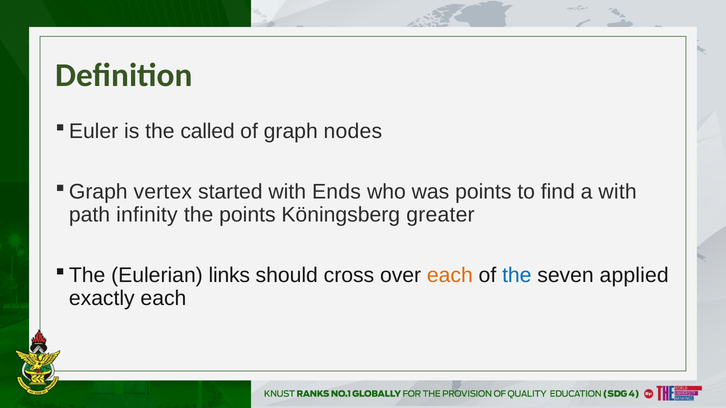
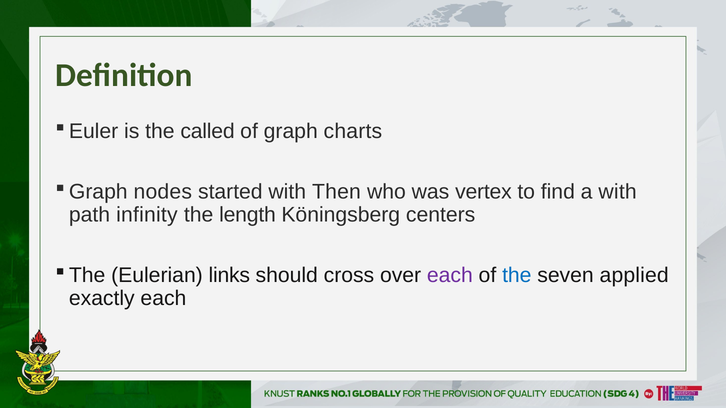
nodes: nodes -> charts (353, 131)
vertex: vertex -> nodes (163, 192)
Ends: Ends -> Then (336, 192)
was points: points -> vertex (483, 192)
the points: points -> length (247, 215)
greater: greater -> centers (441, 215)
each colour: orange -> purple (450, 276)
